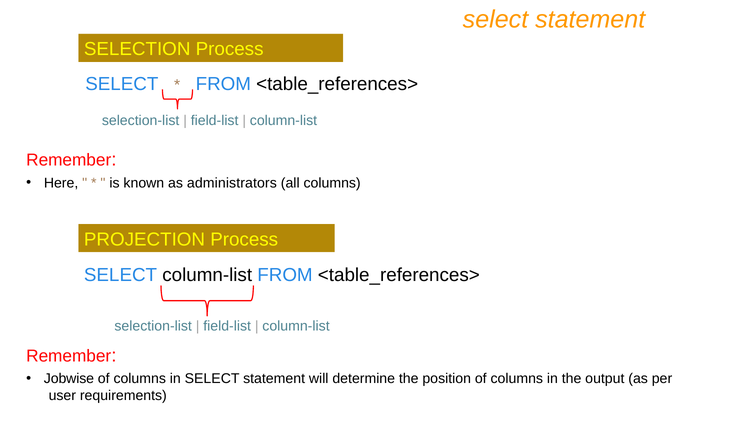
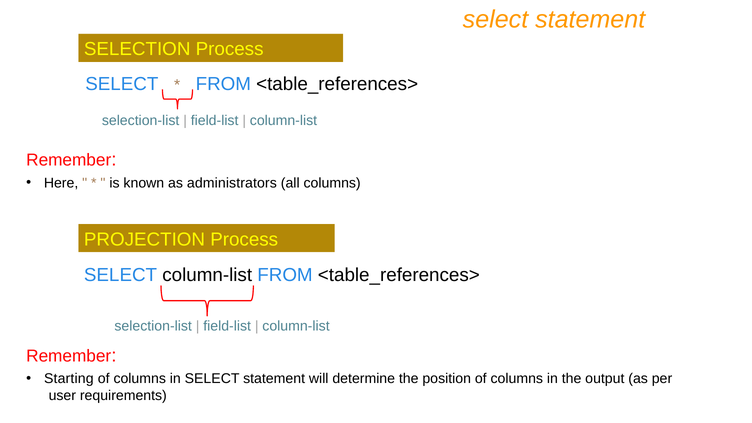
Jobwise: Jobwise -> Starting (69, 379)
